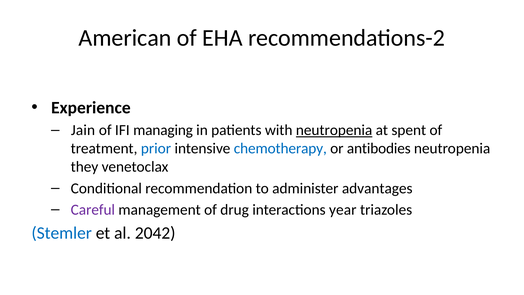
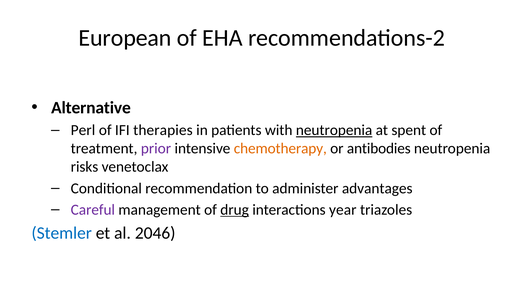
American: American -> European (125, 38)
Experience: Experience -> Alternative (91, 108)
Jain: Jain -> Perl (83, 130)
managing: managing -> therapies (163, 130)
prior colour: blue -> purple (156, 148)
chemotherapy colour: blue -> orange (280, 148)
they: they -> risks (85, 167)
drug underline: none -> present (235, 210)
2042: 2042 -> 2046 (155, 233)
